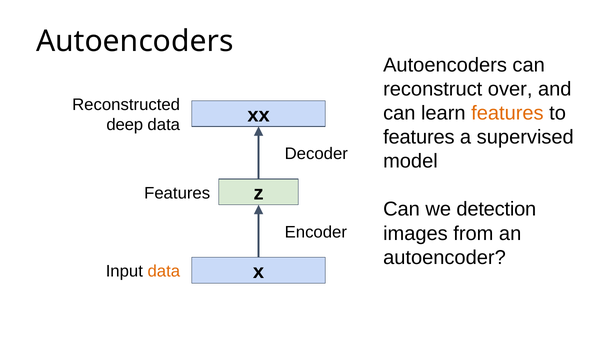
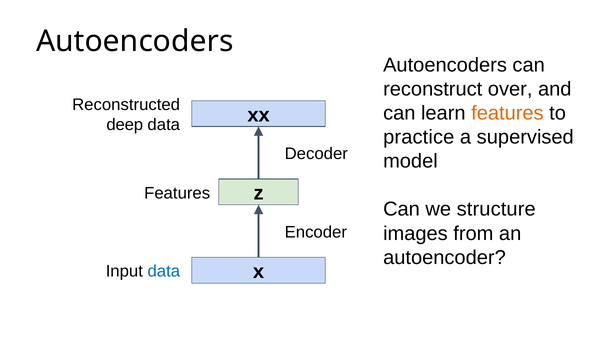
features: features -> practice (419, 138)
detection: detection -> structure (496, 210)
data colour: orange -> blue (164, 272)
